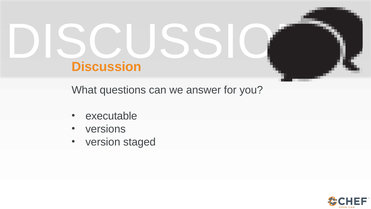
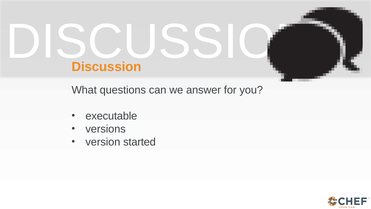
staged: staged -> started (139, 142)
